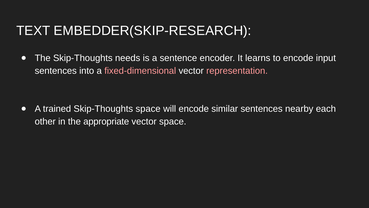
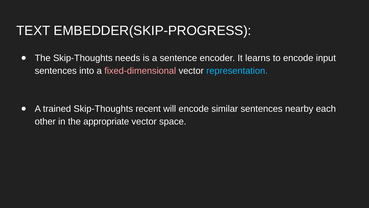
EMBEDDER(SKIP-RESEARCH: EMBEDDER(SKIP-RESEARCH -> EMBEDDER(SKIP-PROGRESS (153, 31)
representation colour: pink -> light blue (237, 71)
Skip-Thoughts space: space -> recent (148, 108)
